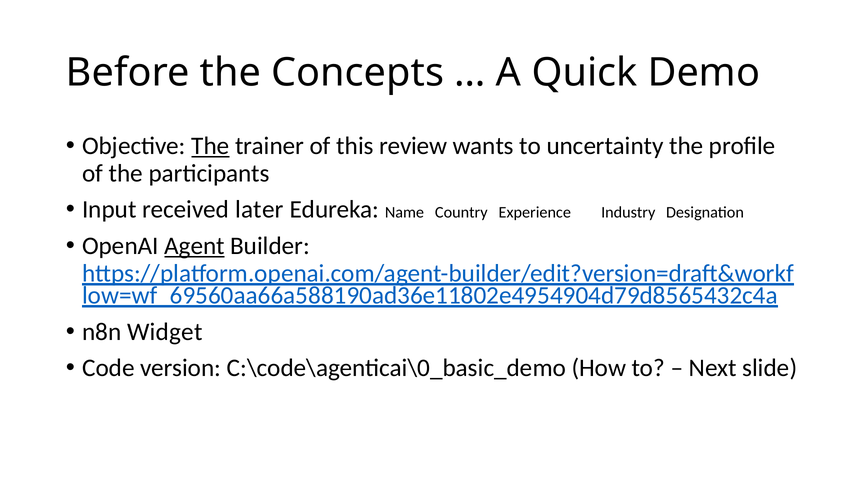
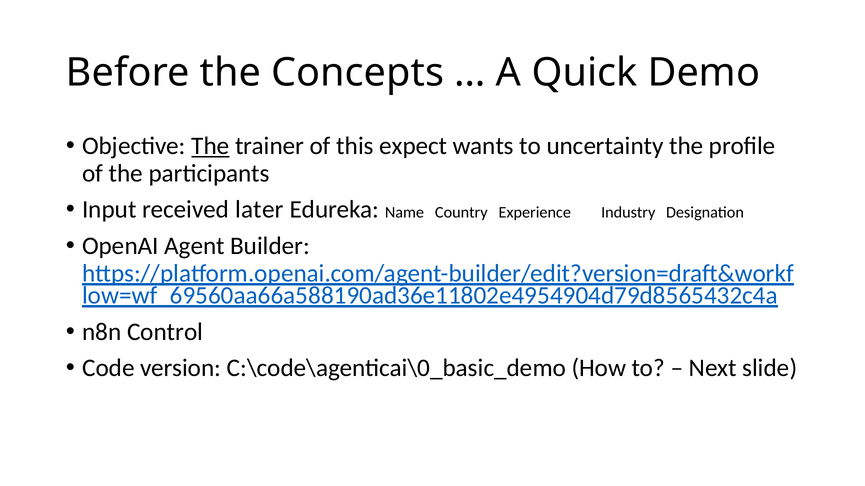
review: review -> expect (413, 146)
Agent underline: present -> none (194, 246)
Widget: Widget -> Control (165, 332)
